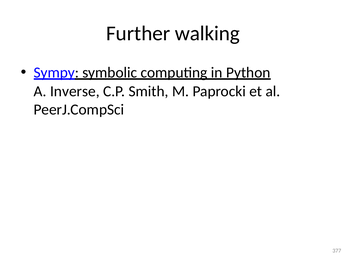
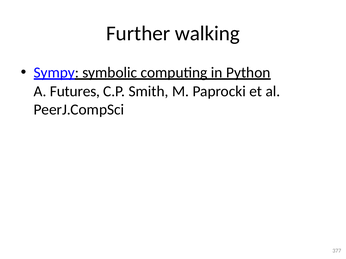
Inverse: Inverse -> Futures (75, 91)
